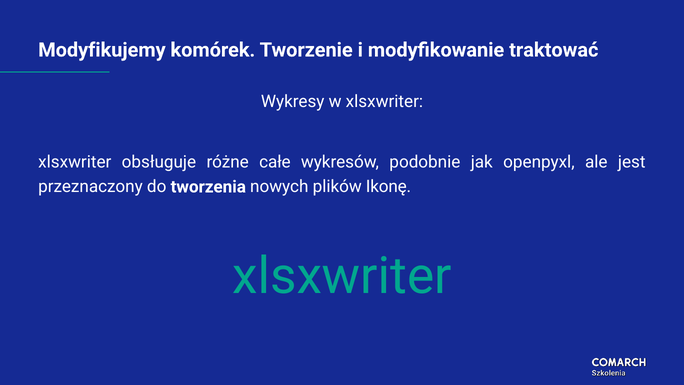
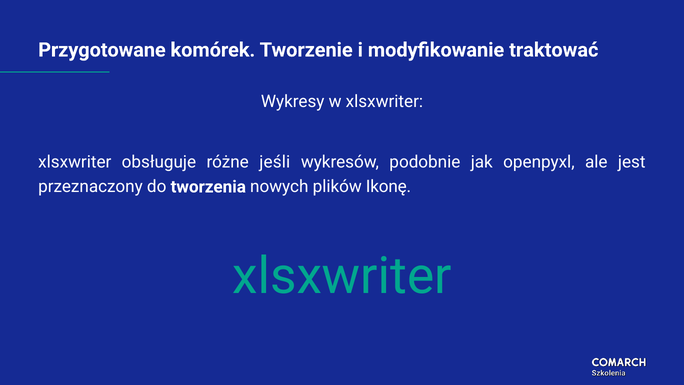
Modyfikujemy: Modyfikujemy -> Przygotowane (102, 50)
całe: całe -> jeśli (275, 162)
